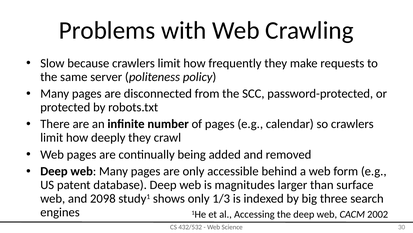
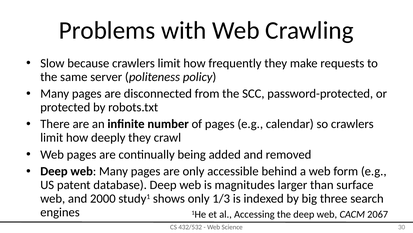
2098: 2098 -> 2000 (103, 198)
2002: 2002 -> 2067 (378, 214)
